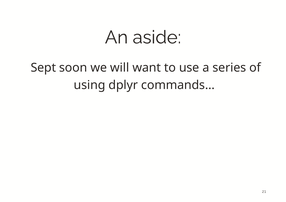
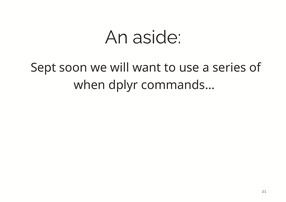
using: using -> when (90, 85)
